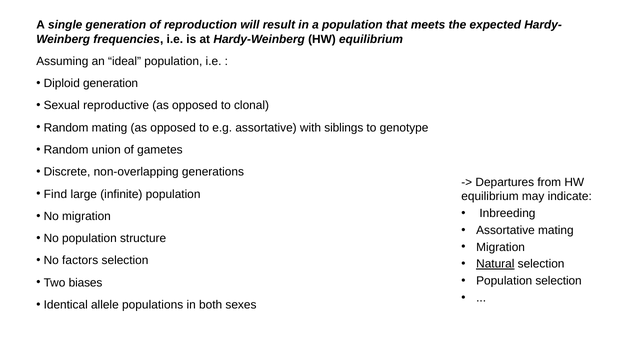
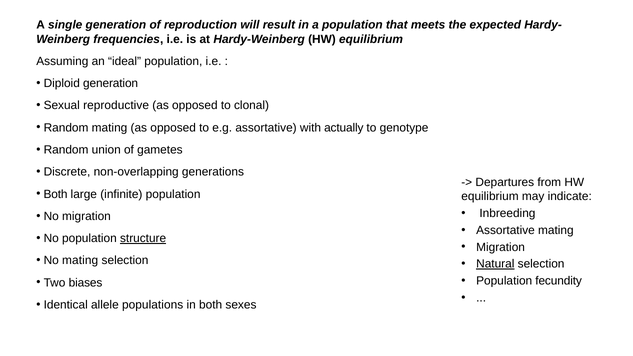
siblings: siblings -> actually (344, 128)
Find: Find -> Both (56, 194)
structure underline: none -> present (143, 238)
No factors: factors -> mating (80, 261)
Population selection: selection -> fecundity (559, 281)
